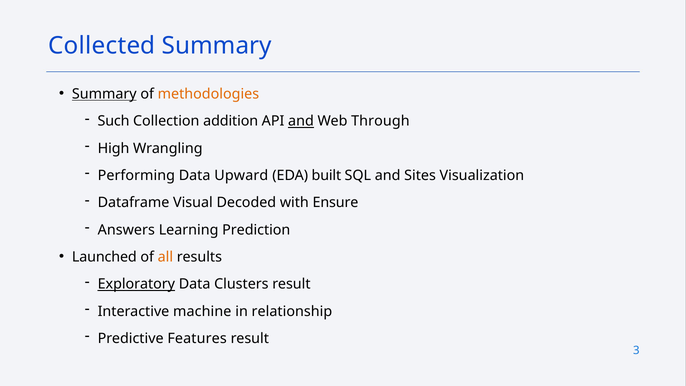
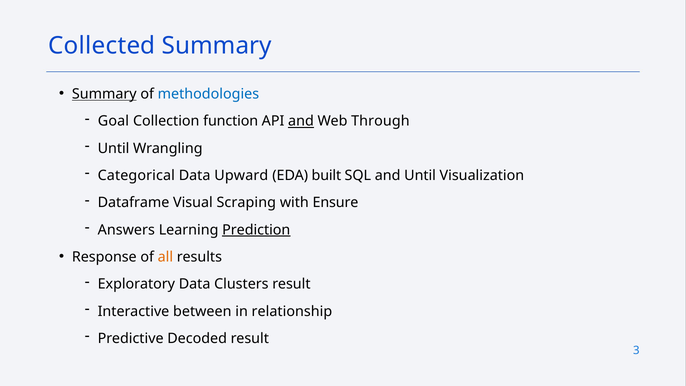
methodologies colour: orange -> blue (208, 94)
Such: Such -> Goal (113, 121)
addition: addition -> function (231, 121)
High: High -> Until (114, 148)
Performing: Performing -> Categorical (136, 175)
and Sites: Sites -> Until (420, 175)
Decoded: Decoded -> Scraping (246, 203)
Prediction underline: none -> present (256, 230)
Launched: Launched -> Response (104, 257)
Exploratory underline: present -> none (136, 284)
machine: machine -> between (202, 311)
Features: Features -> Decoded (197, 338)
